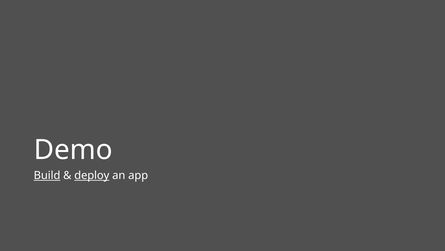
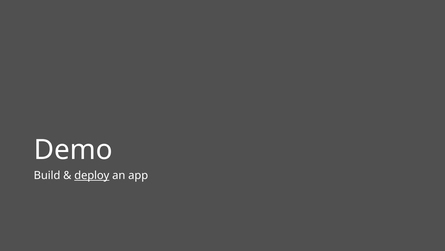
Build underline: present -> none (47, 175)
